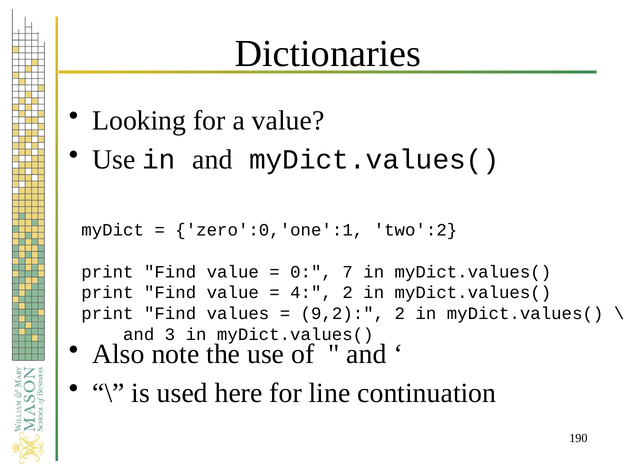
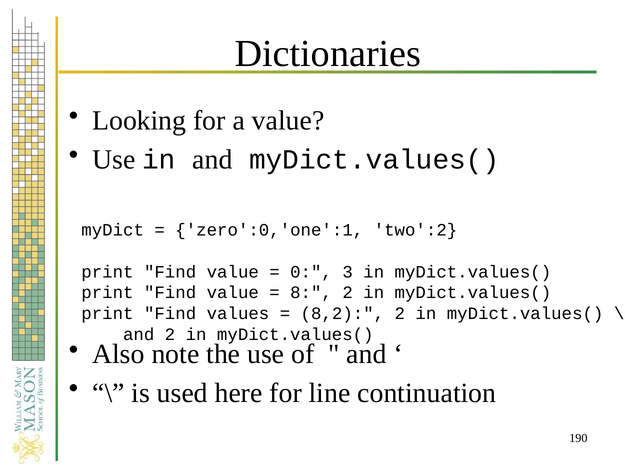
7: 7 -> 3 (348, 272)
4: 4 -> 8 (311, 292)
9,2: 9,2 -> 8,2 (342, 313)
and 3: 3 -> 2 (170, 334)
